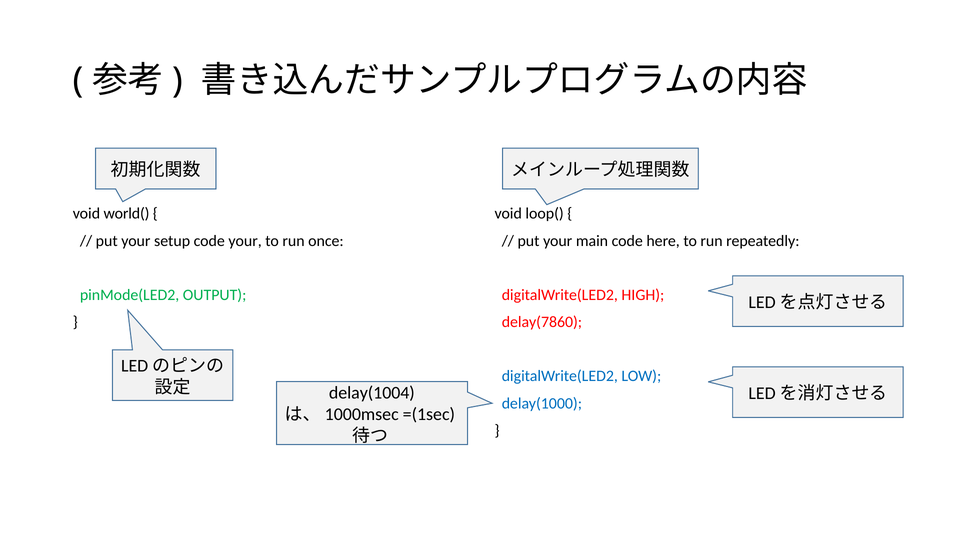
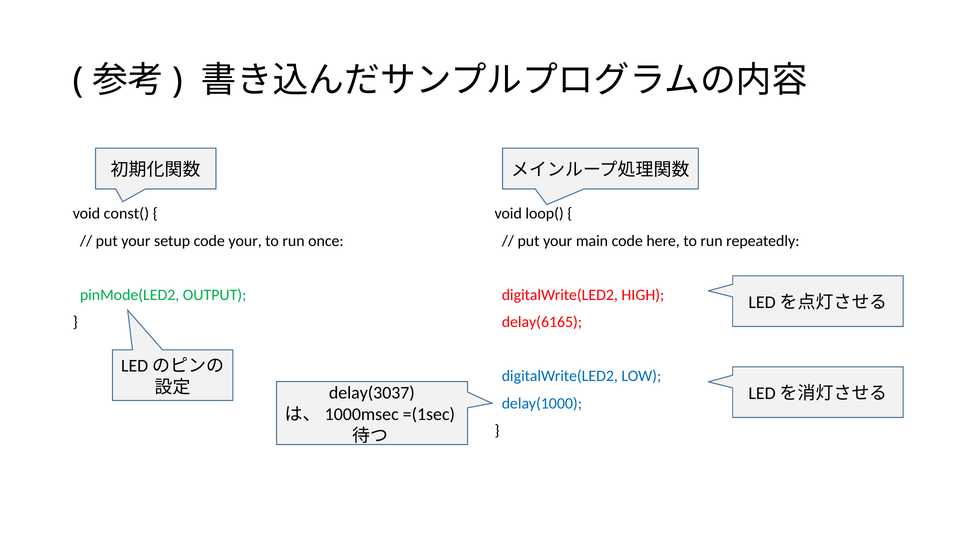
world(: world( -> const( (126, 214)
delay(7860: delay(7860 -> delay(6165 (542, 322)
delay(1004: delay(1004 -> delay(3037 (372, 393)
